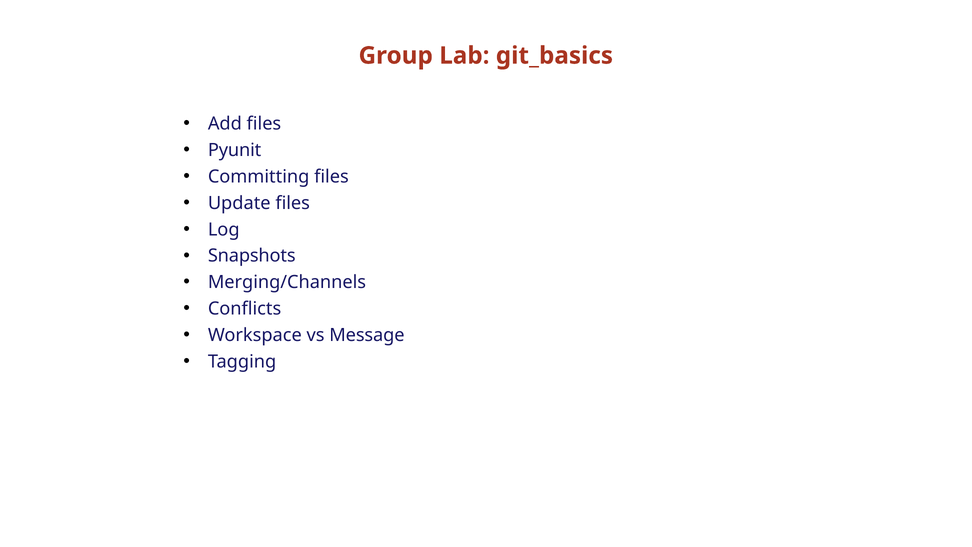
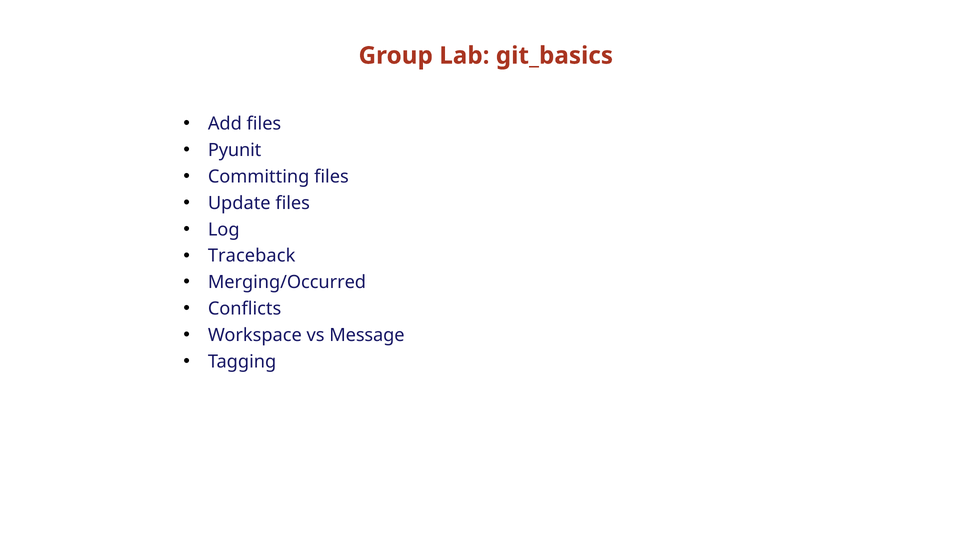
Snapshots: Snapshots -> Traceback (252, 256)
Merging/Channels: Merging/Channels -> Merging/Occurred (287, 282)
